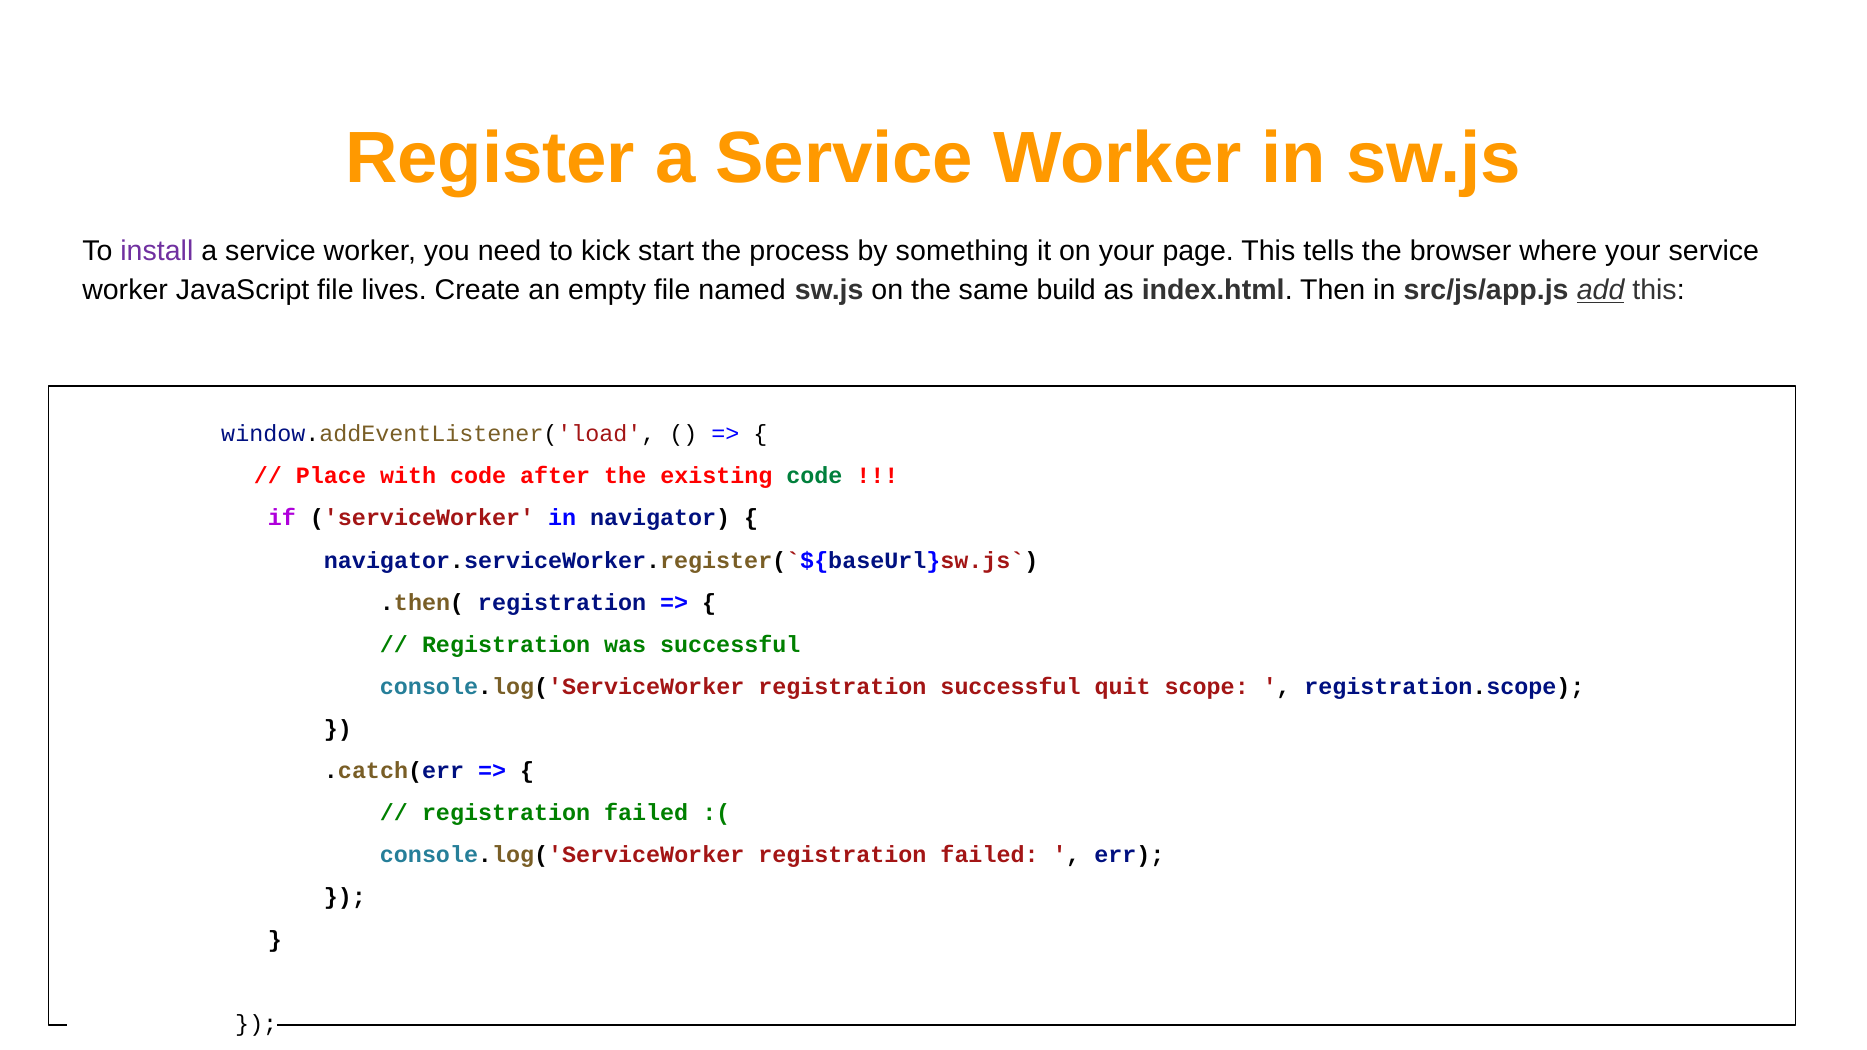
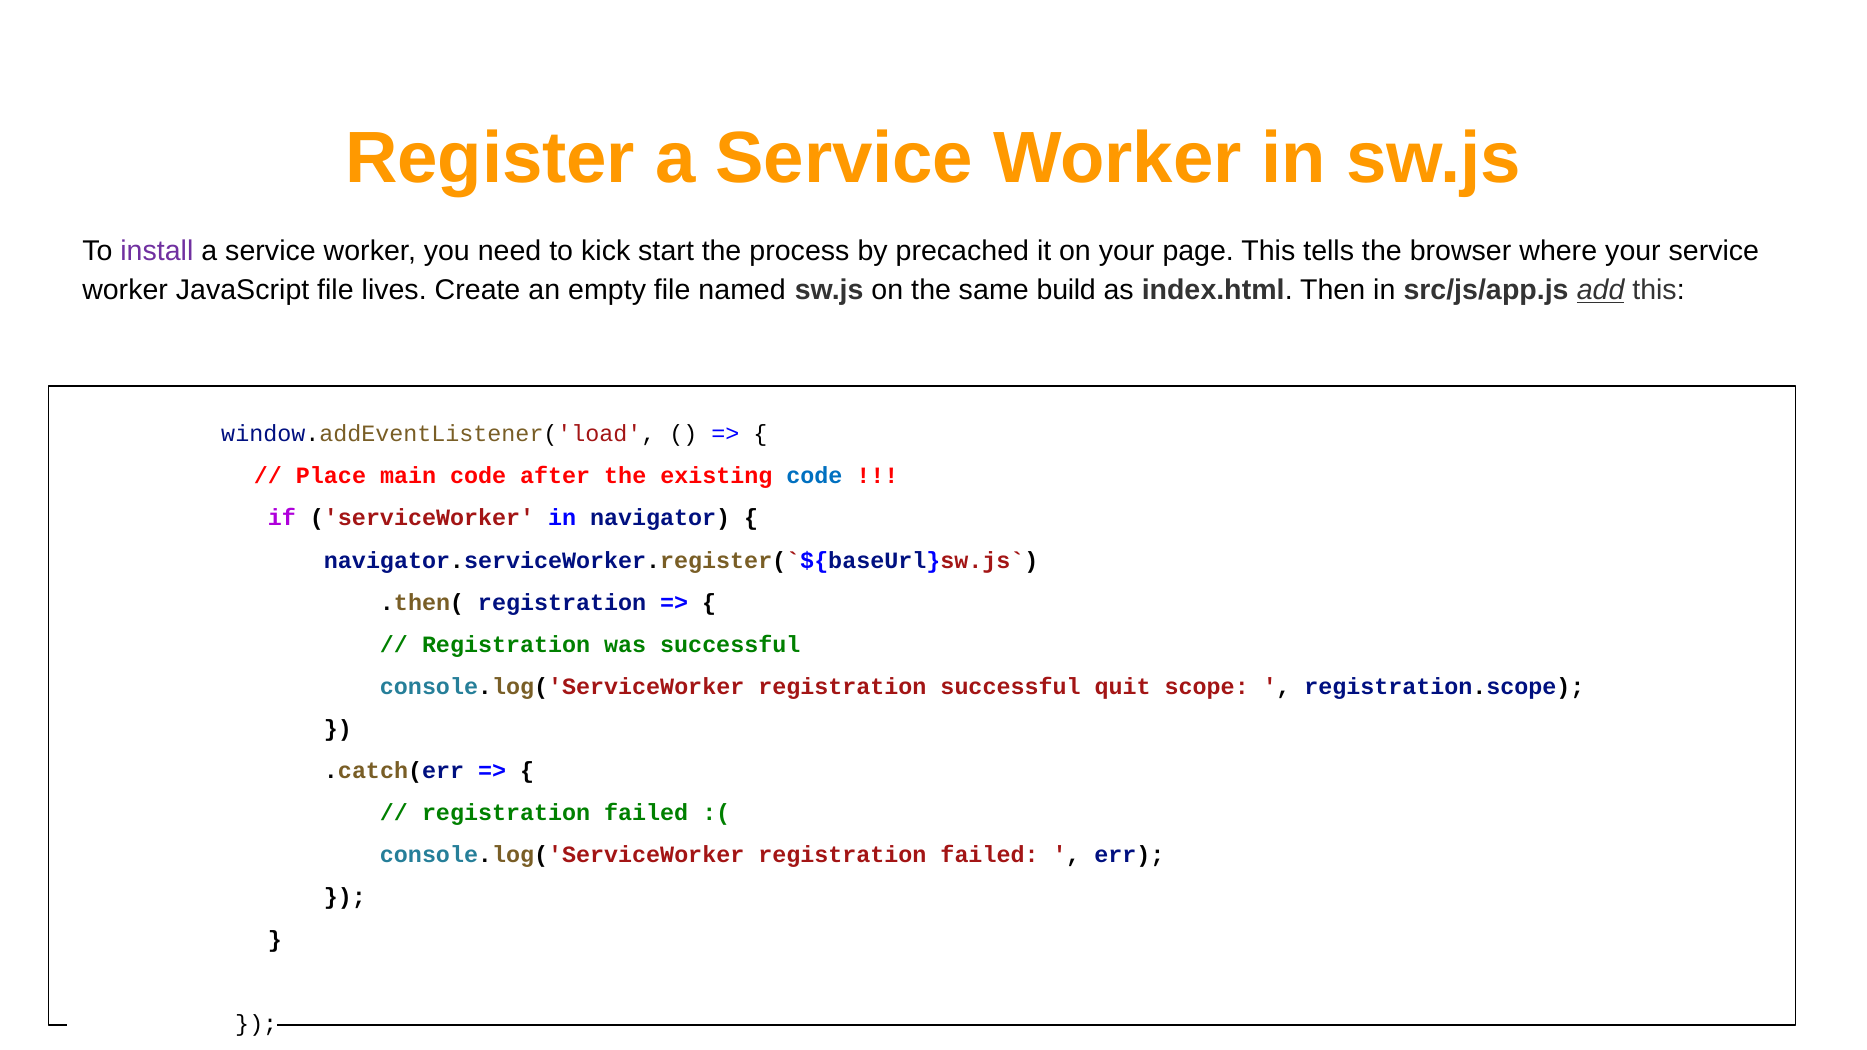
something: something -> precached (962, 251)
with: with -> main (408, 476)
code colour: green -> blue (814, 476)
